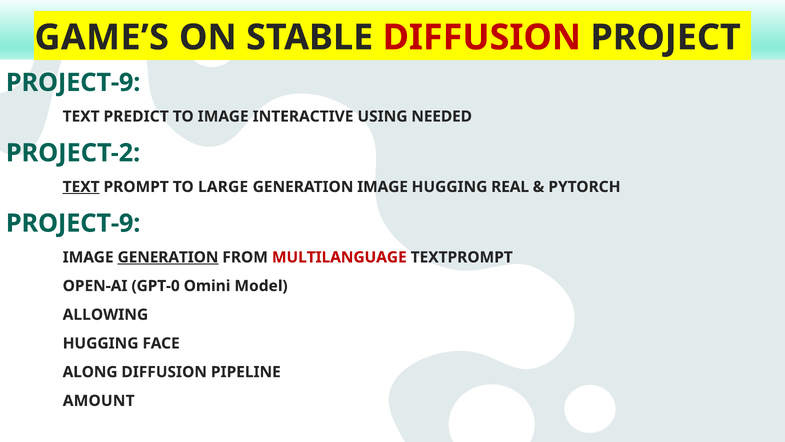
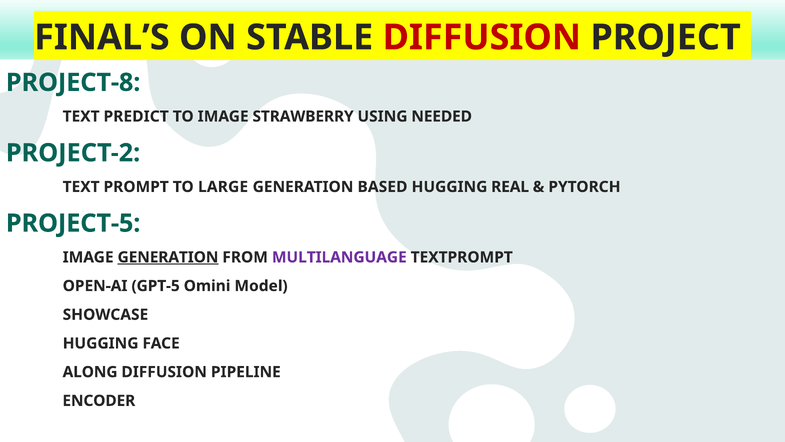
GAME’S: GAME’S -> FINAL’S (102, 37)
PROJECT-9: PROJECT-9 -> PROJECT-8 (73, 82)
INTERACTIVE: INTERACTIVE -> STRAWBERRY (303, 116)
TEXT underline: present -> none (81, 187)
GENERATION IMAGE: IMAGE -> BASED (382, 187)
PROJECT-9: PROJECT-9 -> PROJECT-5 (73, 223)
MULTILANGUAGE colour: red -> purple (339, 257)
GPT-0: GPT-0 -> GPT-5 (156, 286)
ALLOWING: ALLOWING -> SHOWCASE (105, 314)
AMOUNT: AMOUNT -> ENCODER (99, 400)
